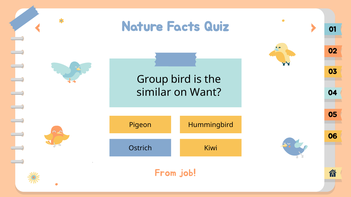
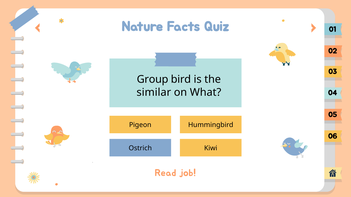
Want: Want -> What (206, 92)
From: From -> Read (165, 173)
